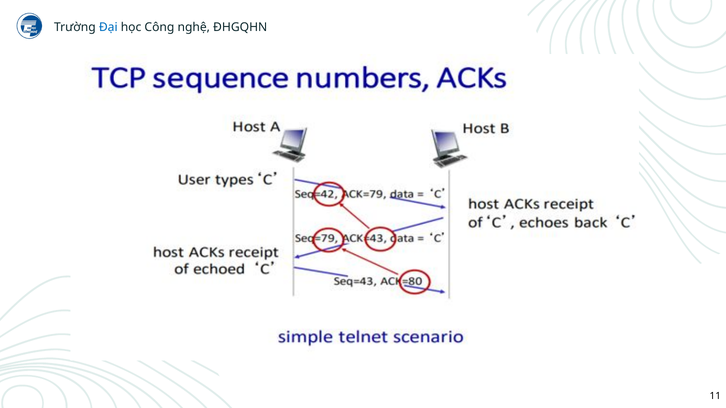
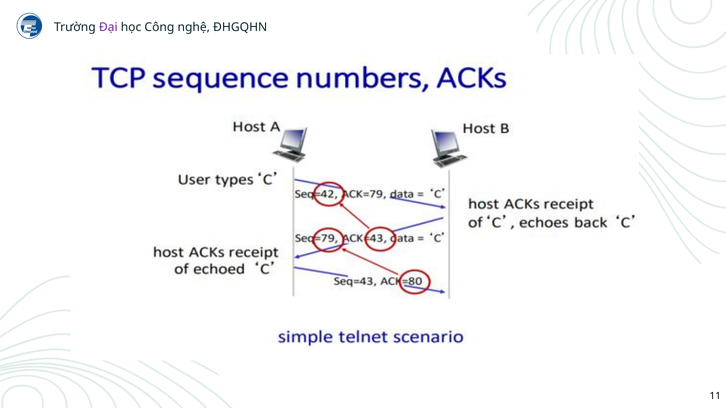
Đại colour: blue -> purple (108, 27)
